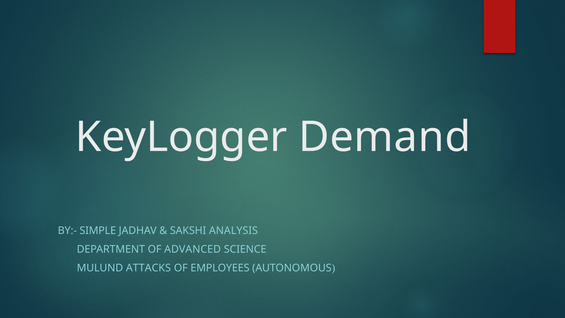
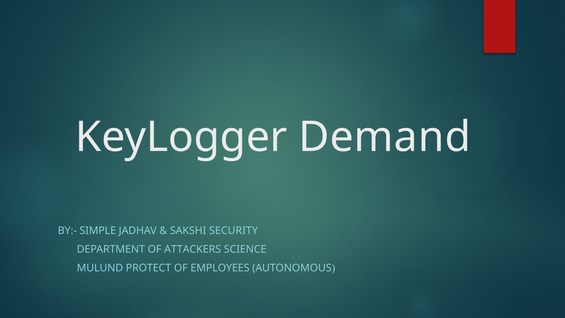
ANALYSIS: ANALYSIS -> SECURITY (233, 231)
ADVANCED: ADVANCED -> ATTACKERS (193, 249)
ATTACKS: ATTACKS -> PROTECT (149, 268)
